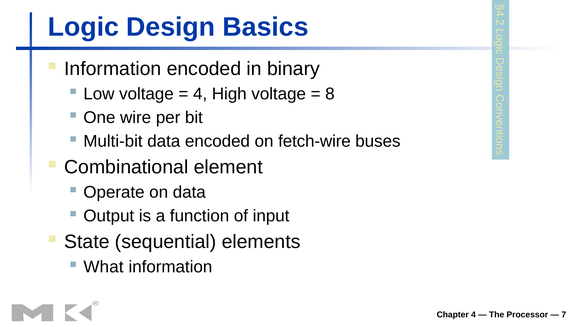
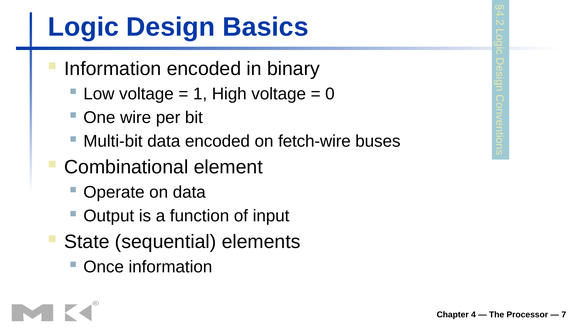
4: 4 -> 1 (200, 94)
8: 8 -> 0 (330, 94)
What: What -> Once (104, 267)
